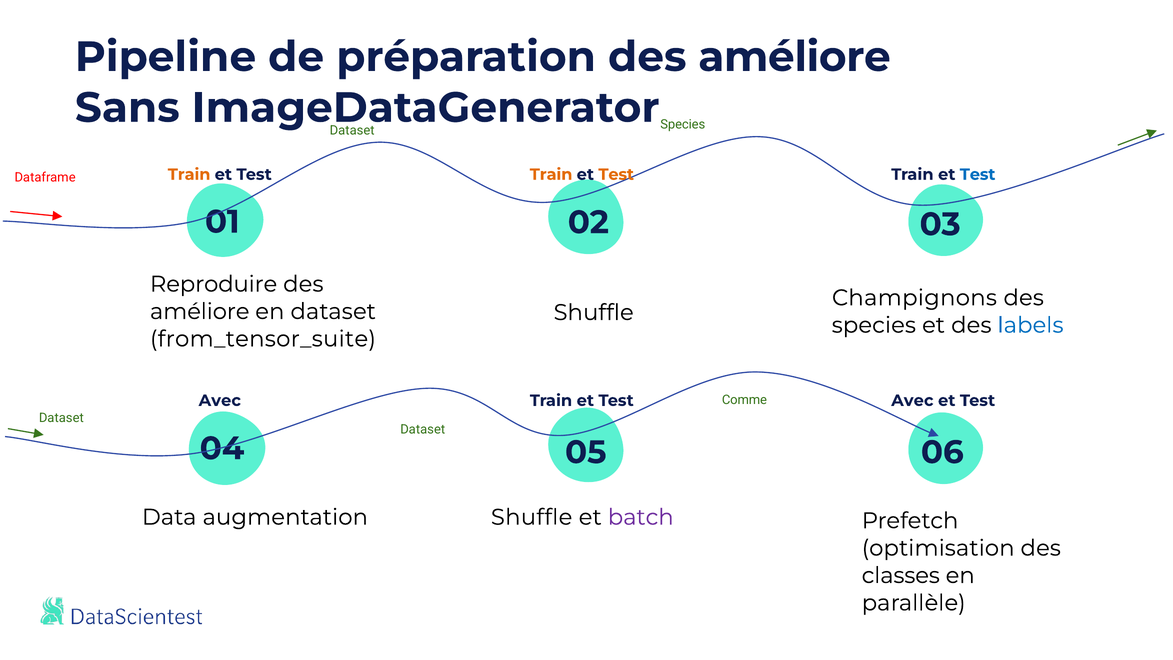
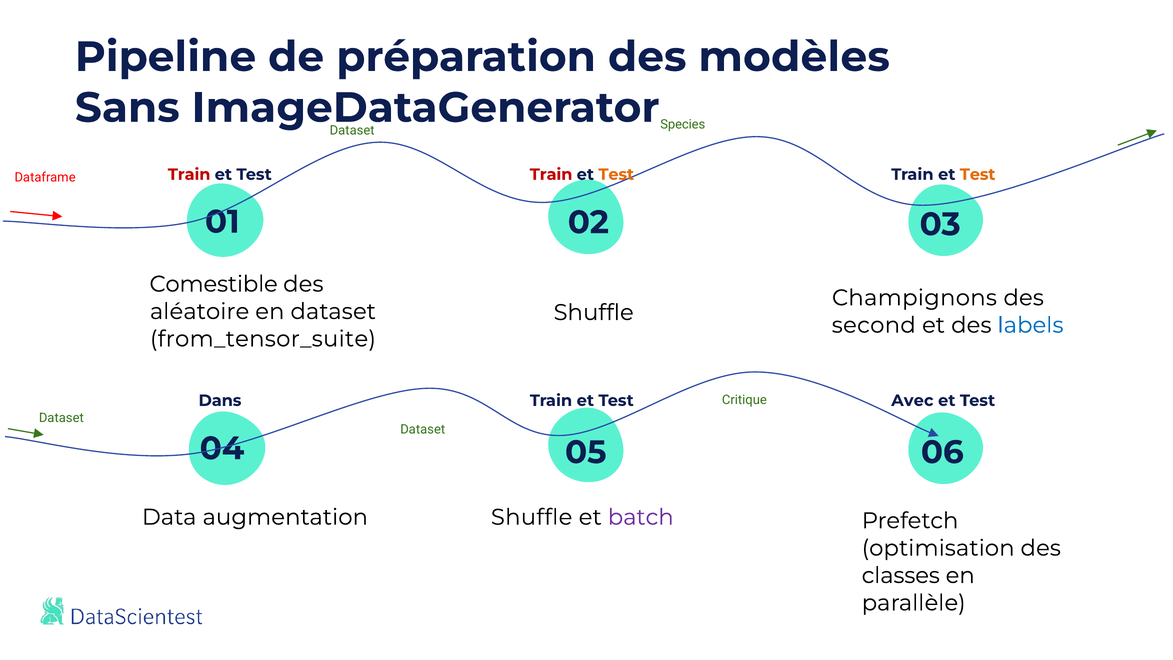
préparation des améliore: améliore -> modèles (794, 57)
Train colour: orange -> red (189, 174)
Train colour: orange -> red (551, 174)
Test colour: blue -> orange (978, 174)
Reproduire: Reproduire -> Comestible (214, 284)
améliore: améliore -> aléatoire (200, 311)
species: species -> second (874, 325)
Comme: Comme -> Critique (744, 400)
Avec: Avec -> Dans (220, 400)
